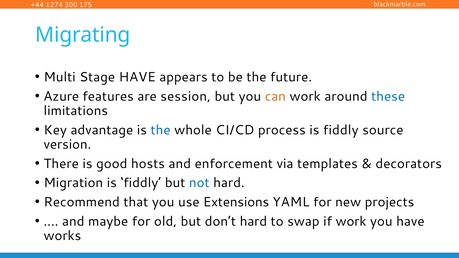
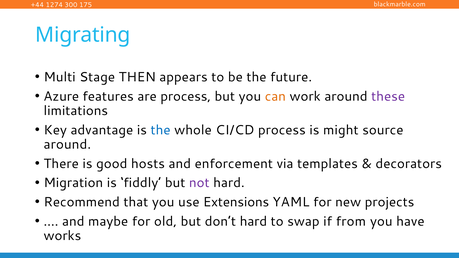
Stage HAVE: HAVE -> THEN (137, 77)
are session: session -> process (186, 96)
these colour: blue -> purple (388, 96)
process is fiddly: fiddly -> might (341, 130)
version: version -> around (67, 144)
not colour: blue -> purple (199, 183)
if work: work -> from (351, 221)
